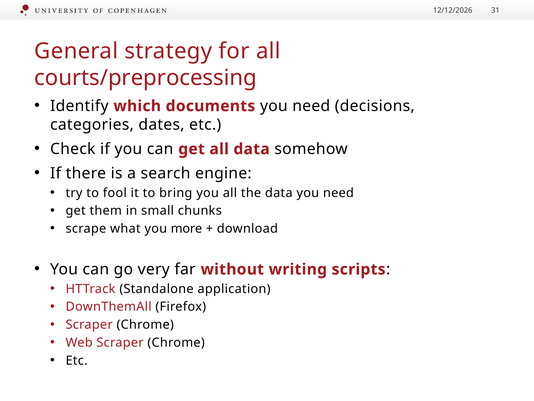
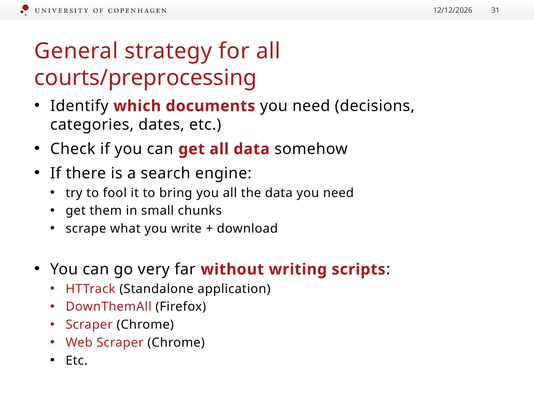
more: more -> write (186, 228)
